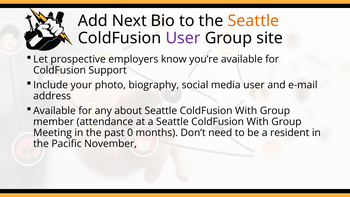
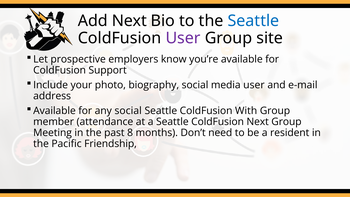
Seattle colour: orange -> blue (253, 21)
any about: about -> social (128, 111)
a Seattle ColdFusion With: With -> Next (258, 122)
0: 0 -> 8 (130, 133)
November: November -> Friendship (111, 144)
